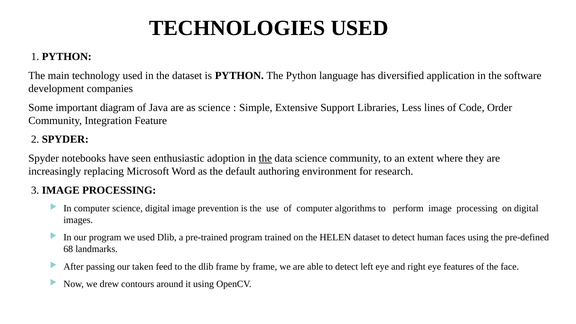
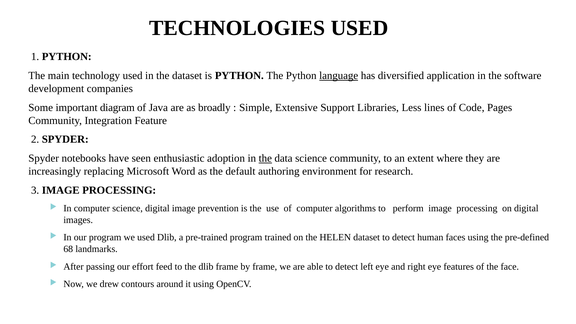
language underline: none -> present (339, 76)
as science: science -> broadly (214, 107)
Order: Order -> Pages (500, 107)
taken: taken -> effort (143, 267)
